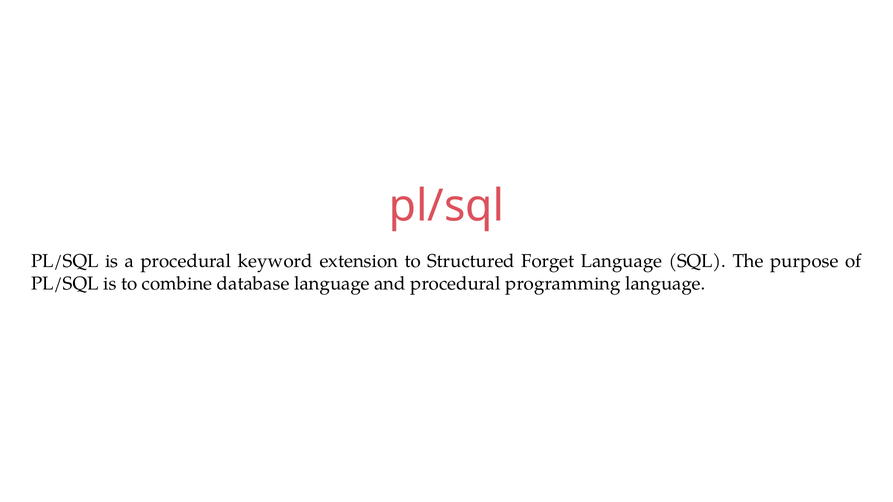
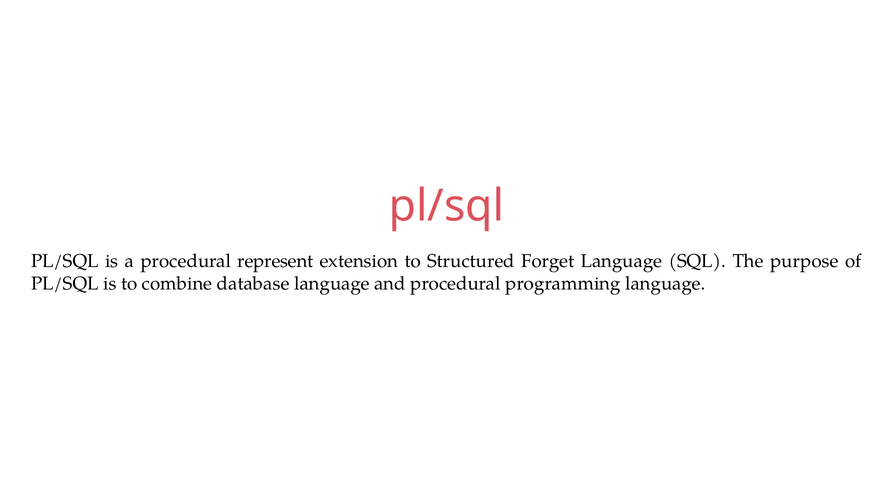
keyword: keyword -> represent (275, 261)
